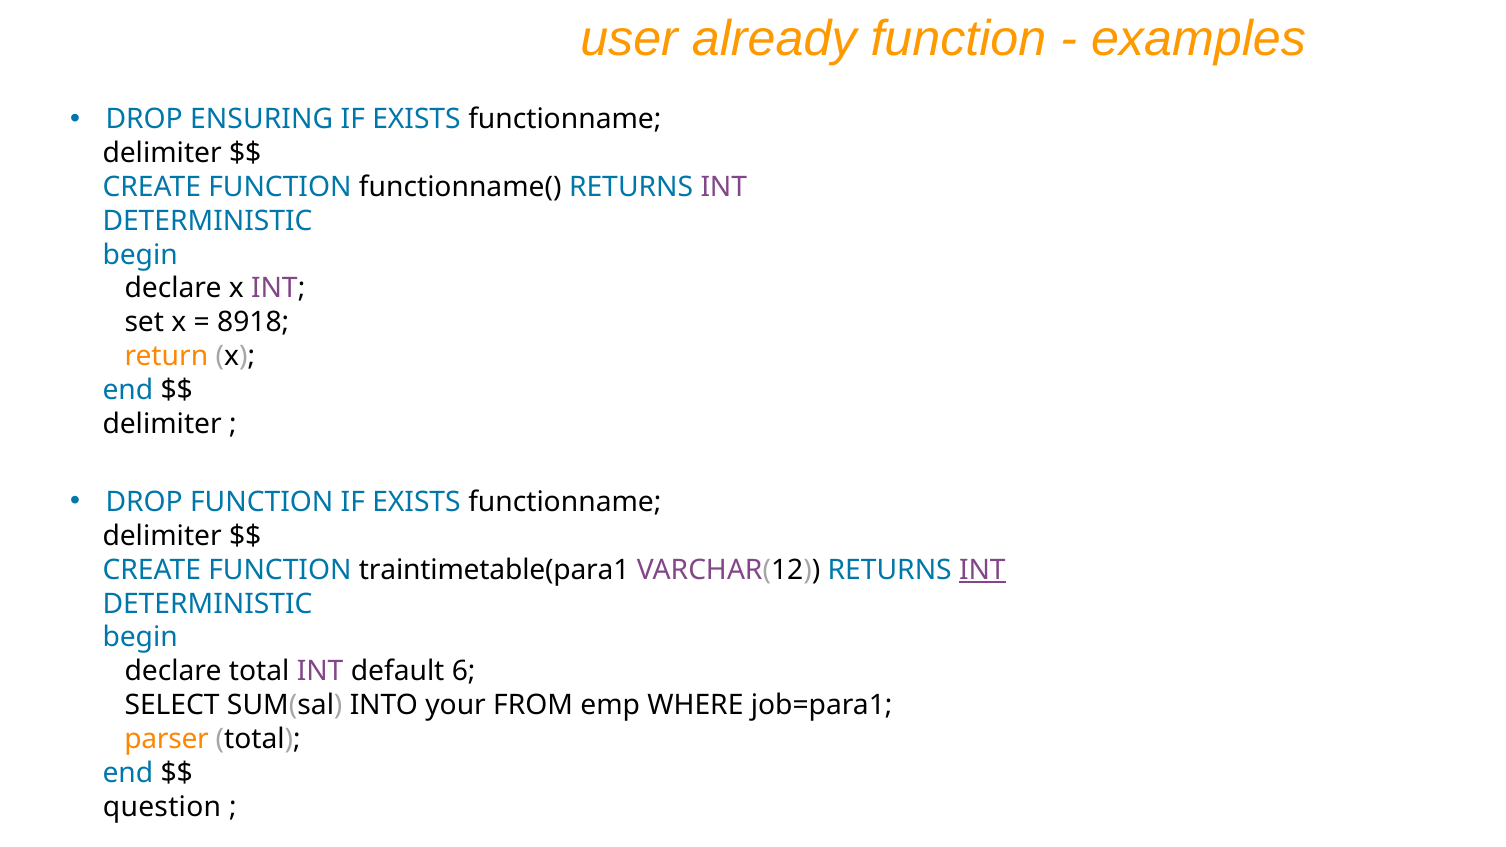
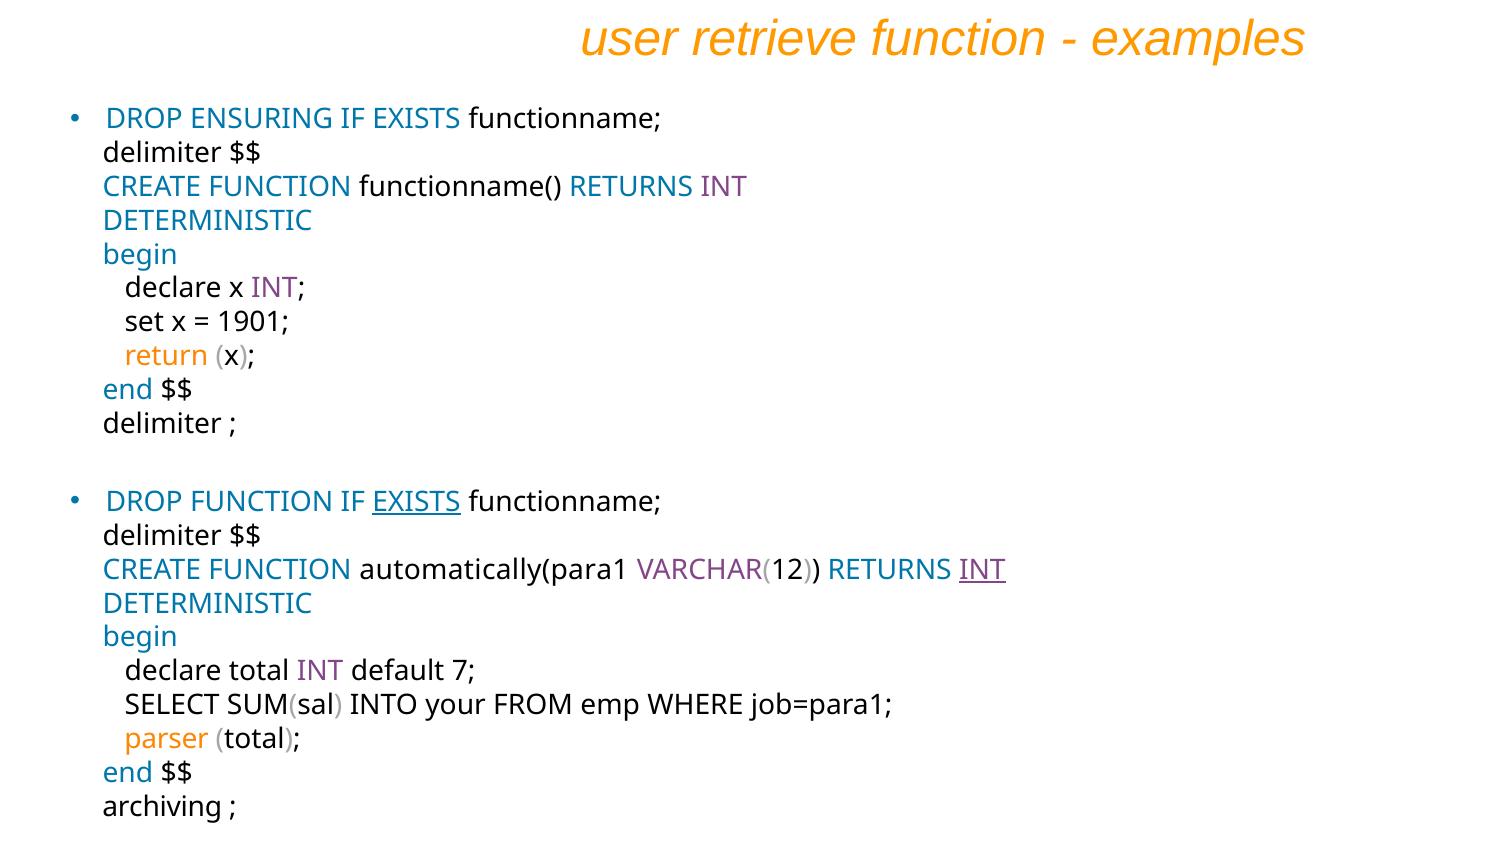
already: already -> retrieve (774, 39)
8918: 8918 -> 1901 (253, 323)
EXISTS underline: none -> present (416, 502)
traintimetable(para1: traintimetable(para1 -> automatically(para1 (494, 570)
6: 6 -> 7 (464, 672)
question: question -> archiving (162, 807)
